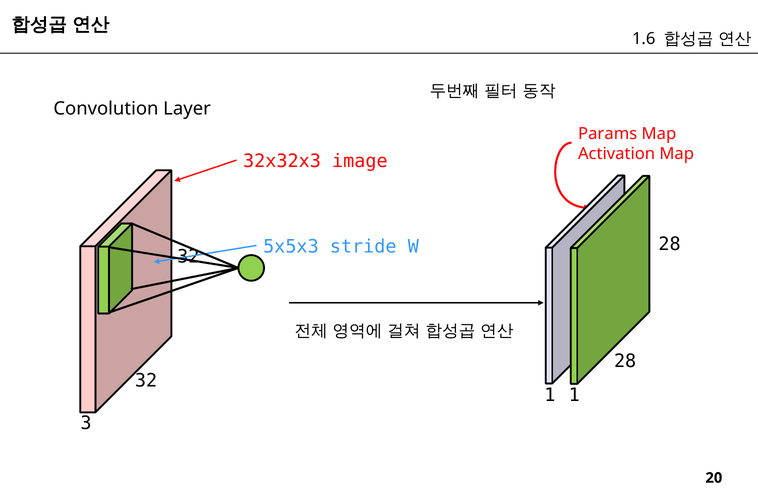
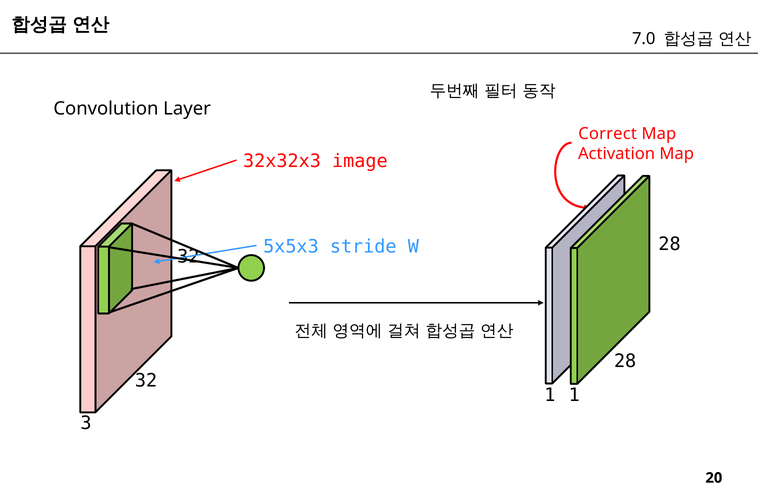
1.6: 1.6 -> 7.0 (644, 39)
Params: Params -> Correct (608, 134)
